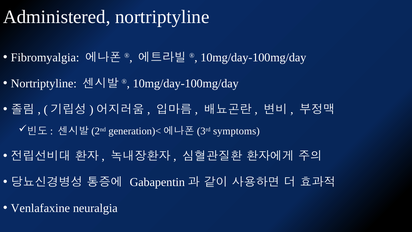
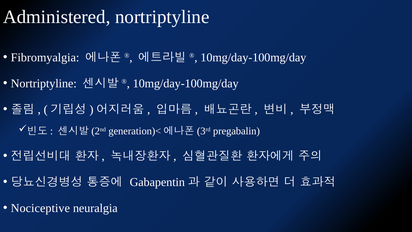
symptoms: symptoms -> pregabalin (236, 131)
Venlafaxine: Venlafaxine -> Nociceptive (40, 208)
